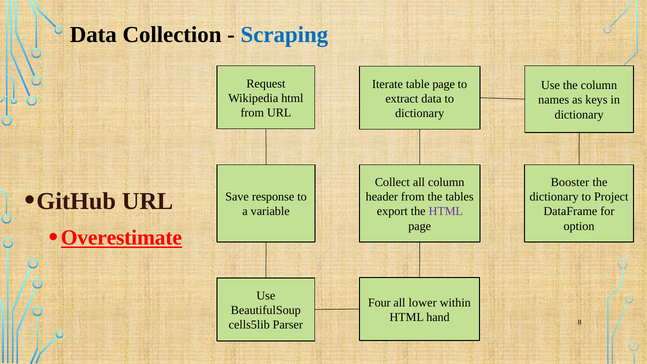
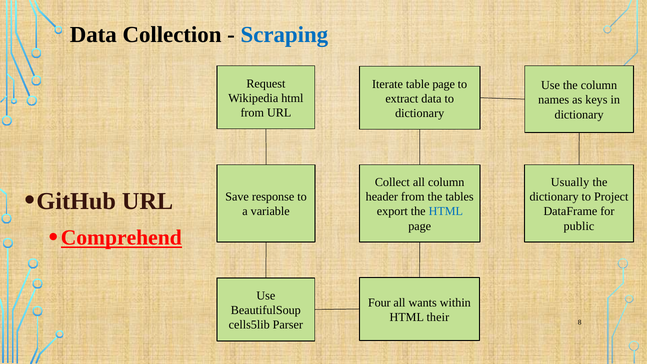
Booster: Booster -> Usually (570, 182)
HTML colour: purple -> blue (446, 211)
option: option -> public (579, 226)
Overestimate: Overestimate -> Comprehend (121, 238)
lower: lower -> wants (423, 303)
hand: hand -> their (438, 317)
